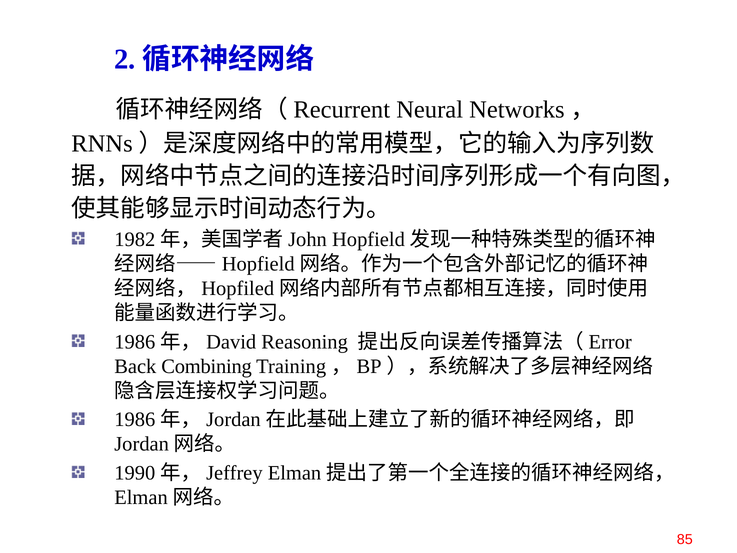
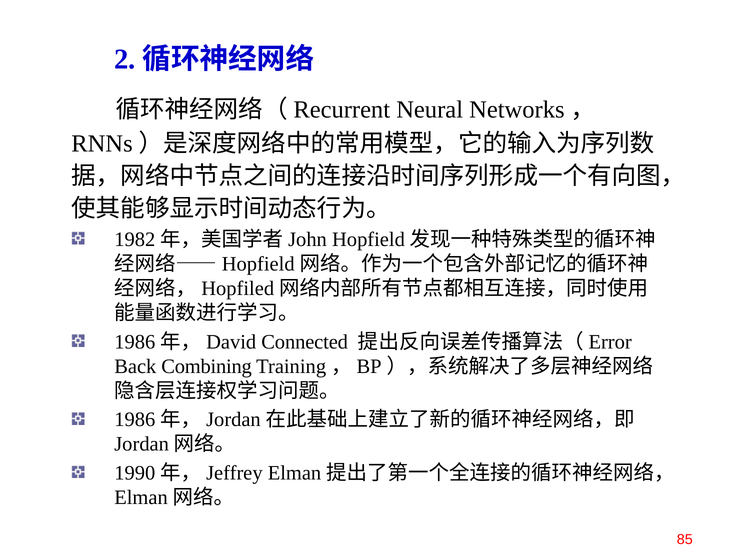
Reasoning: Reasoning -> Connected (305, 342)
